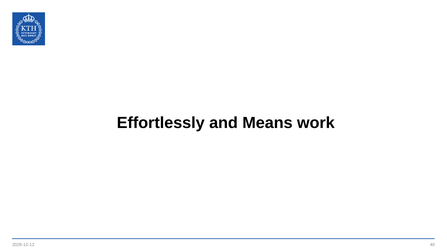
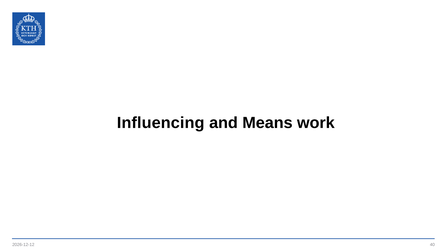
Effortlessly: Effortlessly -> Influencing (161, 123)
